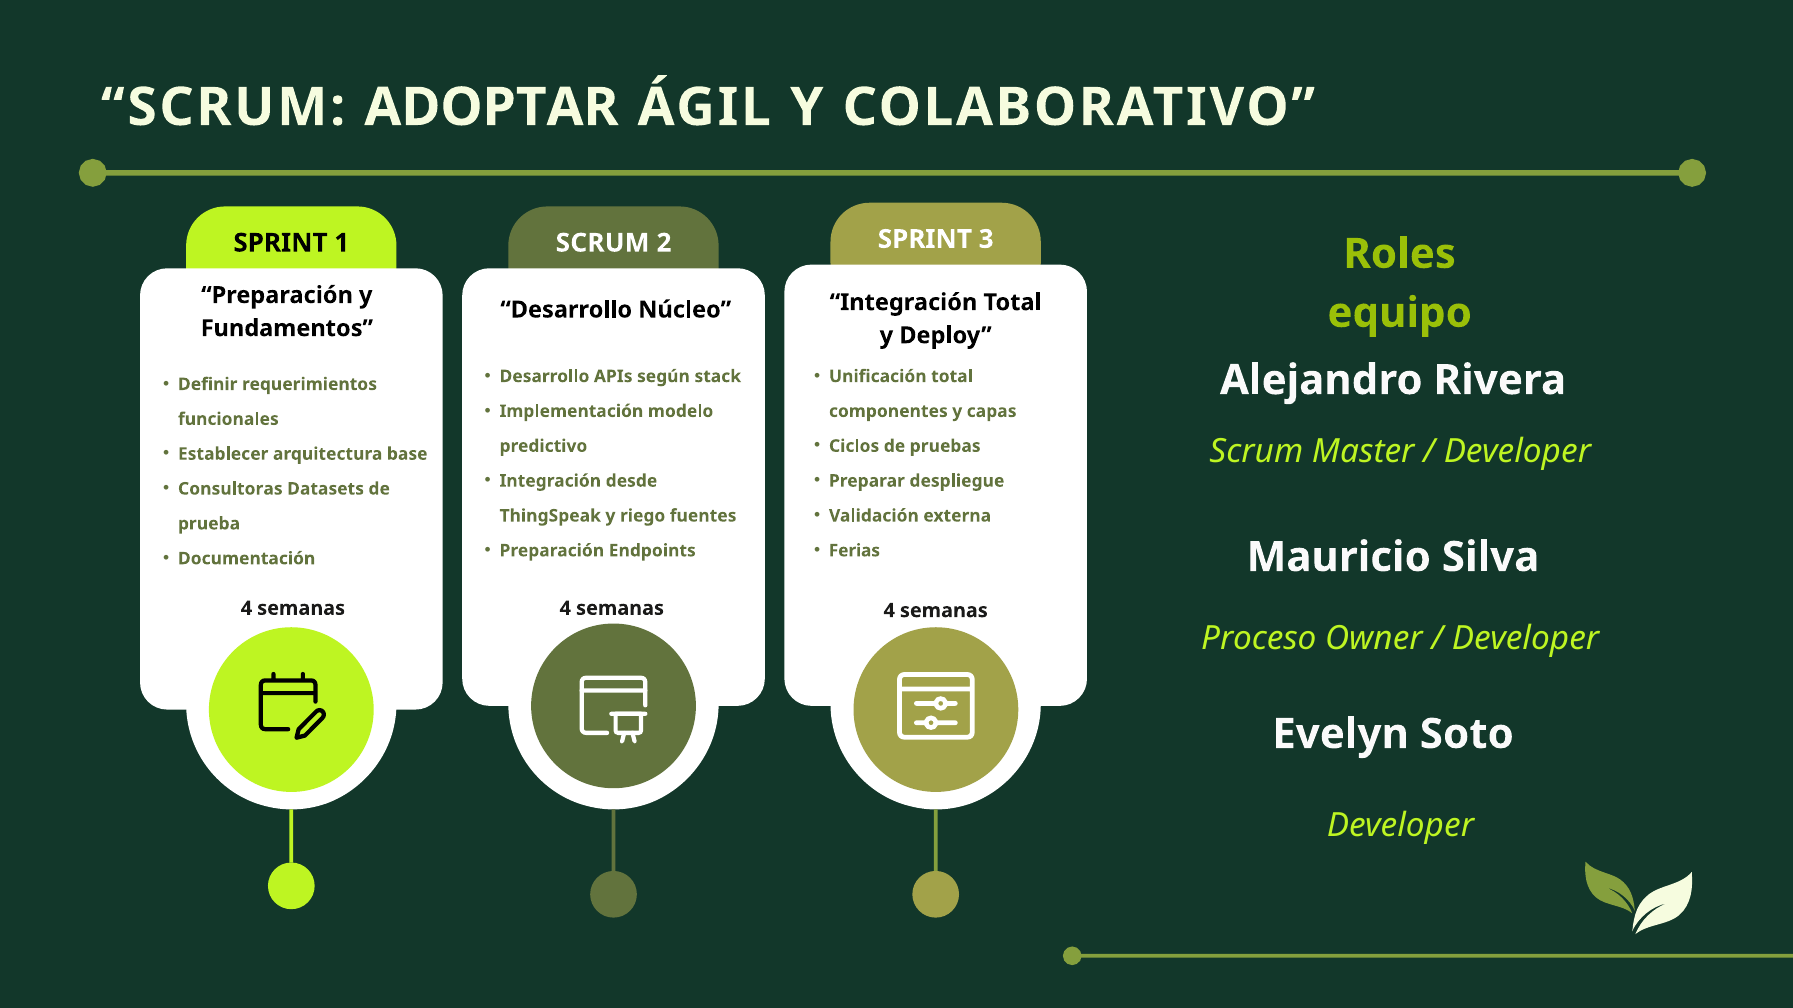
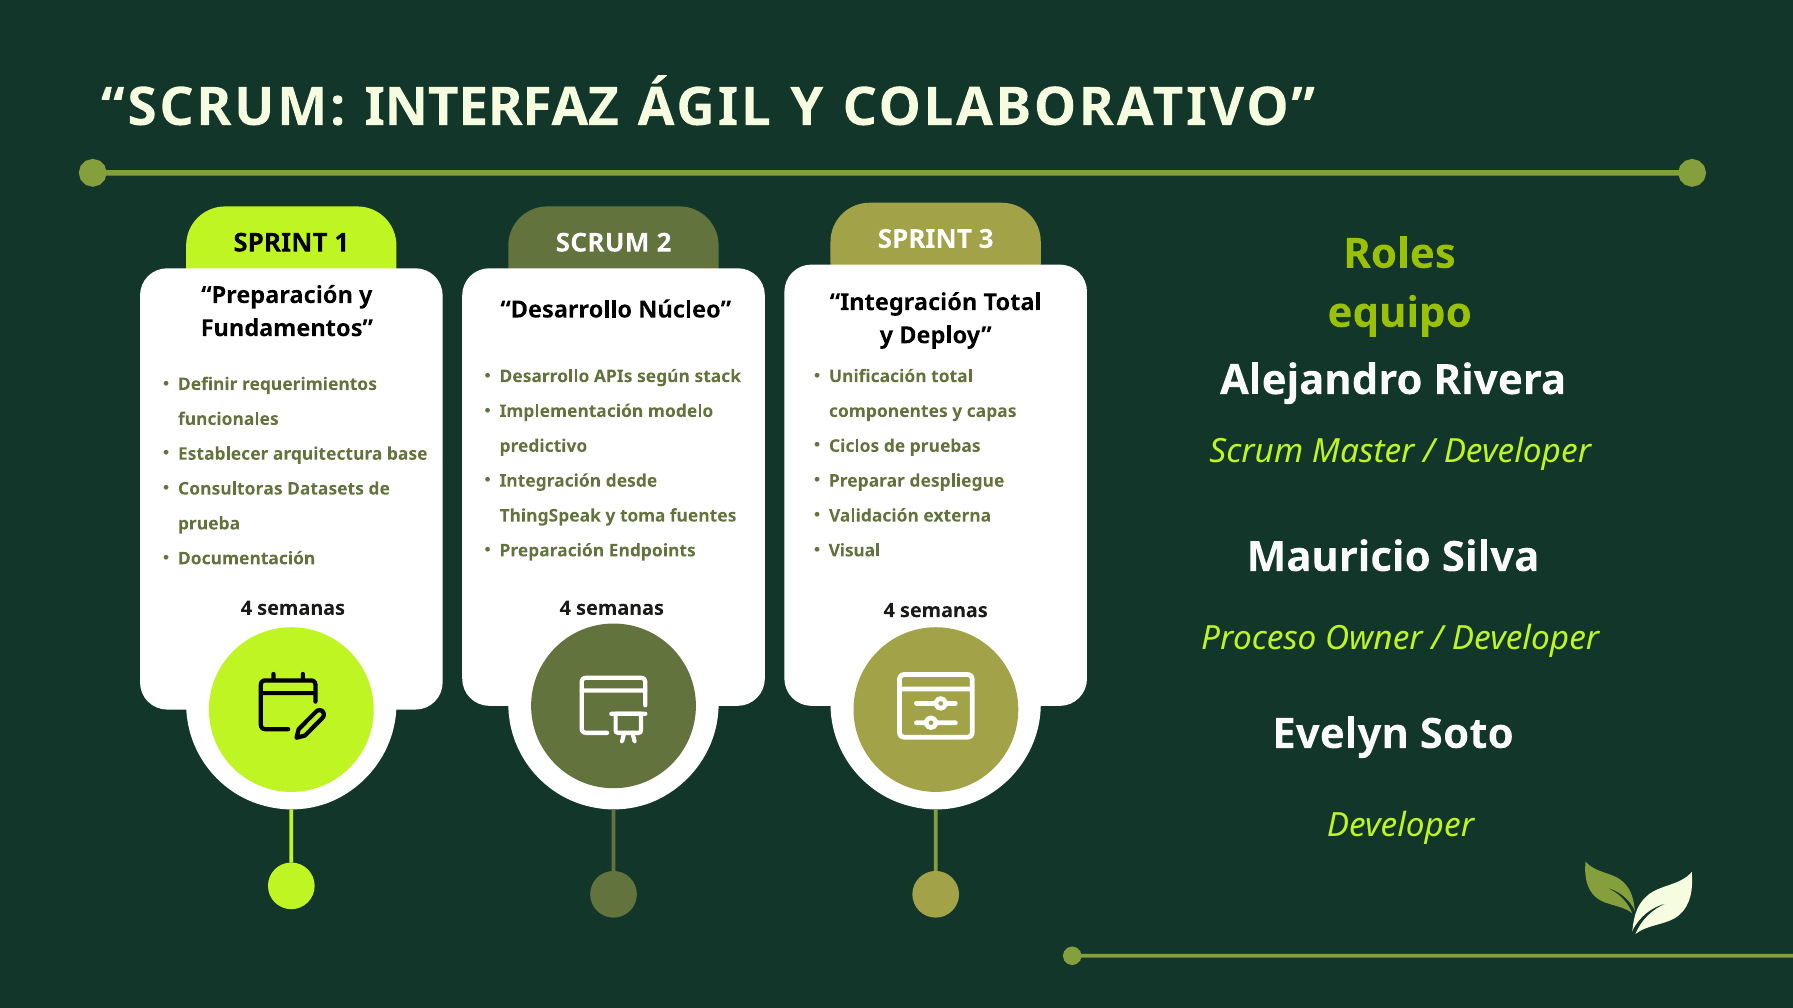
ADOPTAR: ADOPTAR -> INTERFAZ (492, 107)
riego: riego -> toma (643, 516)
Ferias: Ferias -> Visual (854, 551)
